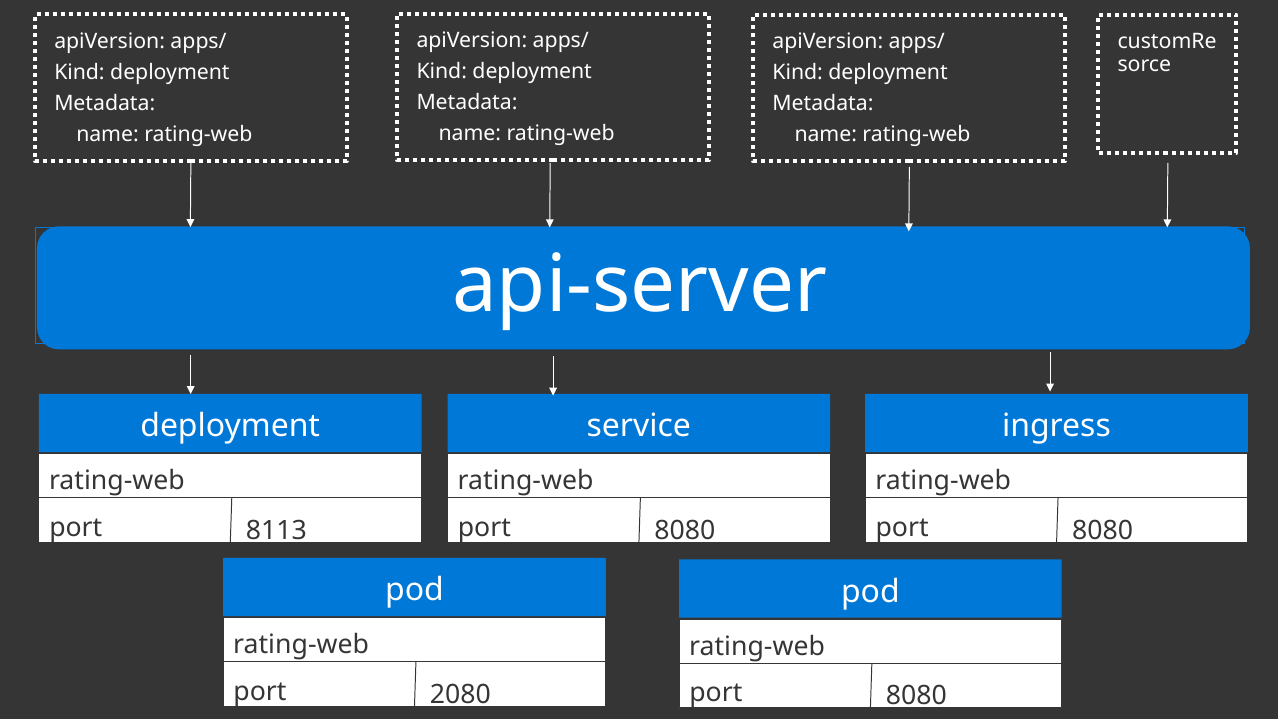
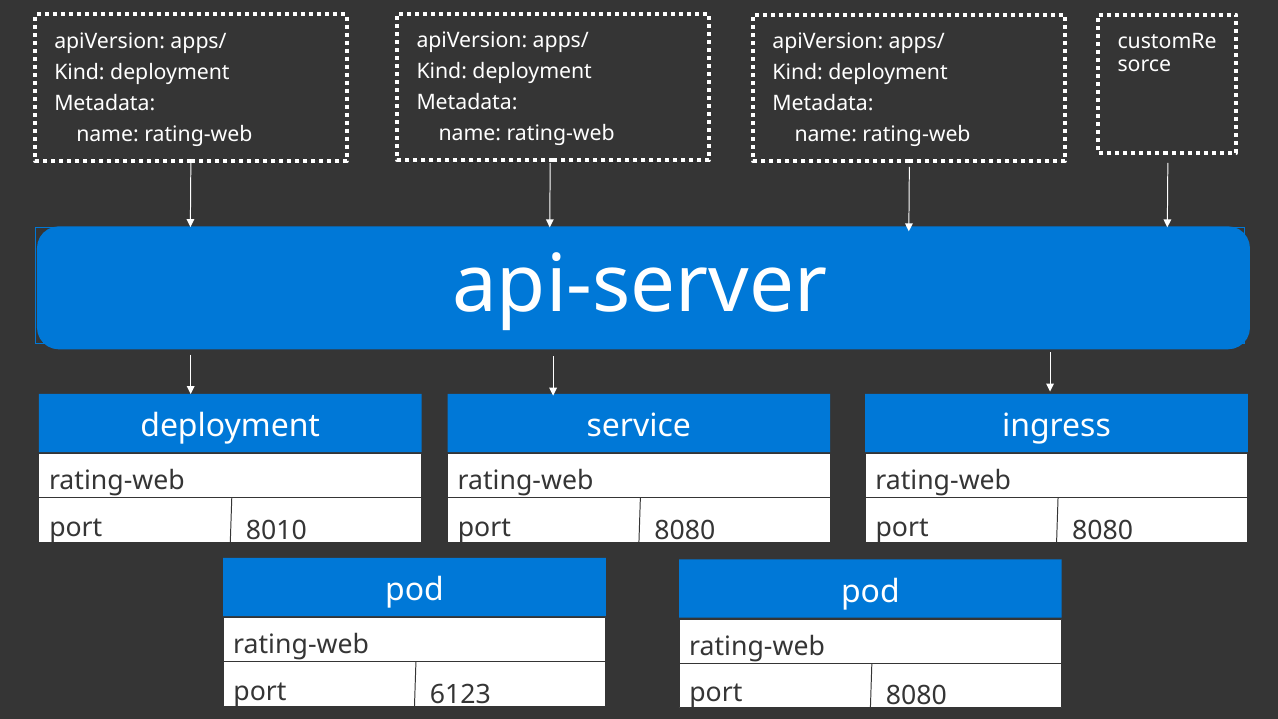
8113: 8113 -> 8010 (276, 530)
2080: 2080 -> 6123 (460, 694)
